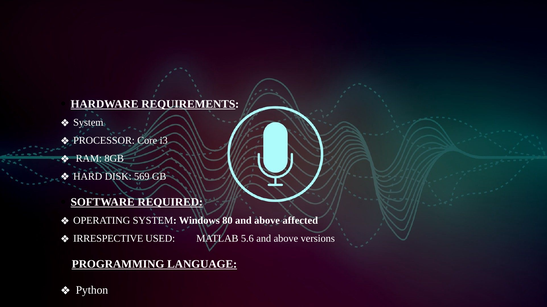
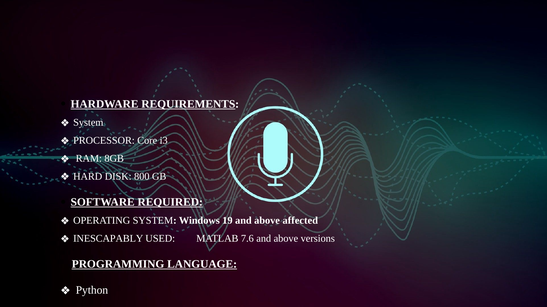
569: 569 -> 800 (142, 177)
80: 80 -> 19 (227, 221)
IRRESPECTIVE: IRRESPECTIVE -> INESCAPABLY (108, 239)
5.6: 5.6 -> 7.6 (247, 239)
